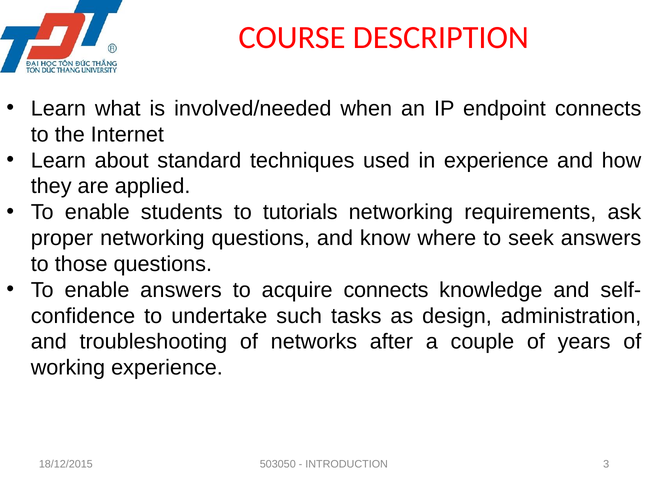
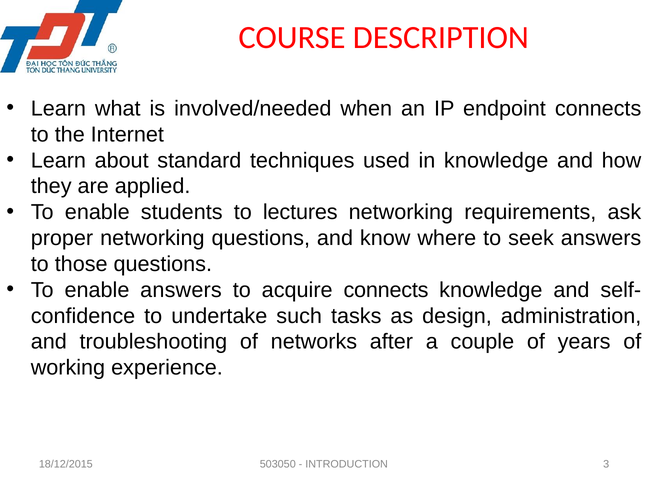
in experience: experience -> knowledge (496, 160)
tutorials: tutorials -> lectures (300, 212)
